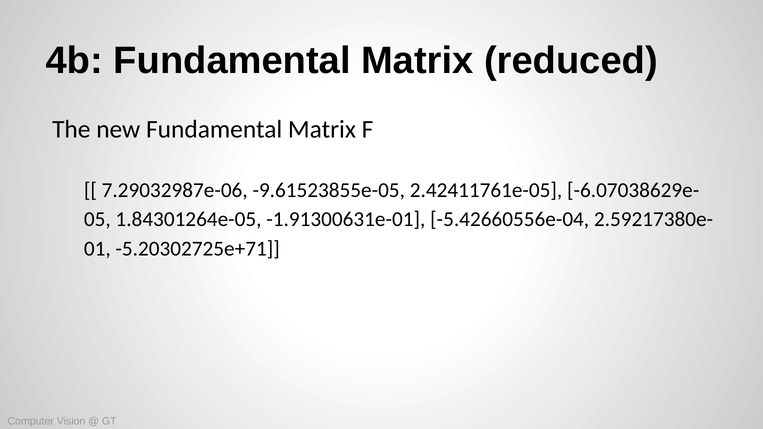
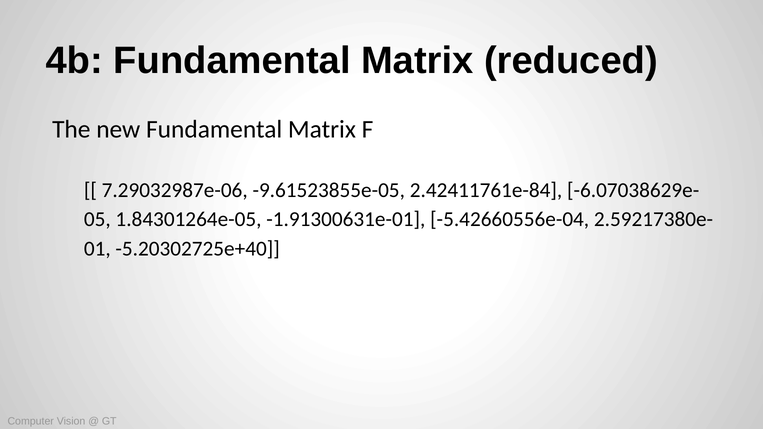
2.42411761e-05: 2.42411761e-05 -> 2.42411761e-84 (486, 190)
-5.20302725e+71: -5.20302725e+71 -> -5.20302725e+40 (198, 249)
